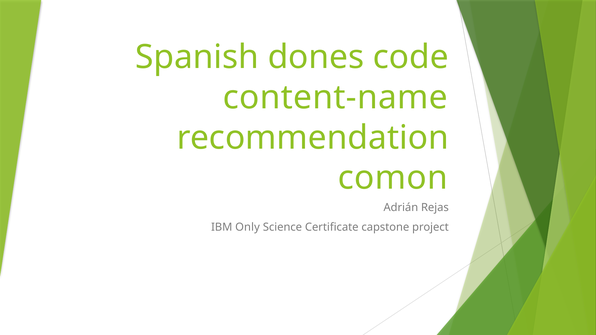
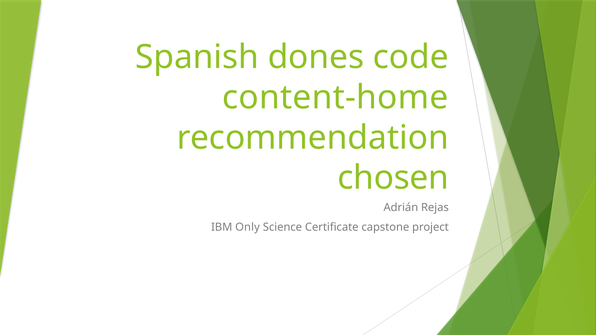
content-name: content-name -> content-home (335, 98)
comon: comon -> chosen (393, 178)
